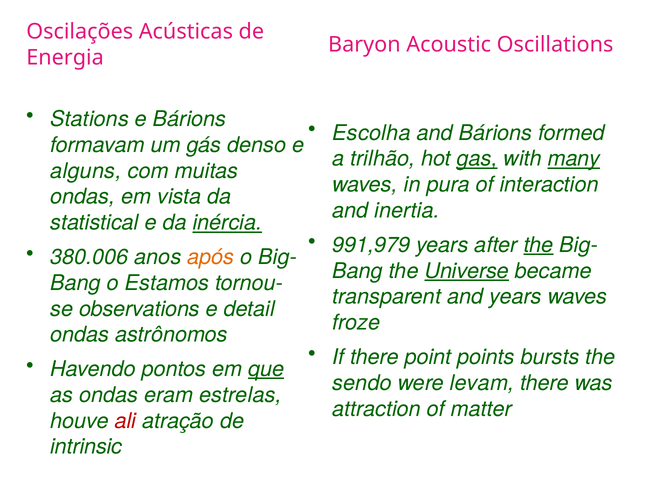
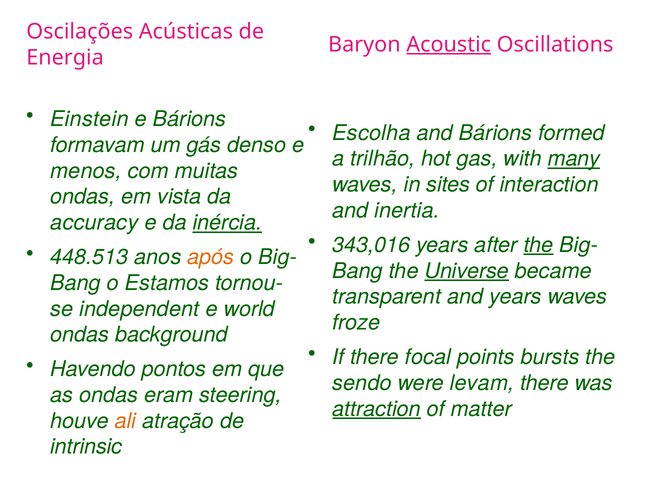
Acoustic underline: none -> present (449, 44)
Stations: Stations -> Einstein (90, 119)
gas underline: present -> none (477, 159)
alguns: alguns -> menos (86, 171)
pura: pura -> sites (448, 185)
statistical: statistical -> accuracy (94, 223)
991,979: 991,979 -> 343,016 (371, 245)
380.006: 380.006 -> 448.513 (89, 257)
observations: observations -> independent (139, 309)
detail: detail -> world (249, 309)
astrônomos: astrônomos -> background (172, 335)
point: point -> focal (428, 357)
que underline: present -> none (266, 369)
estrelas: estrelas -> steering (240, 395)
attraction underline: none -> present (377, 409)
ali colour: red -> orange (125, 421)
